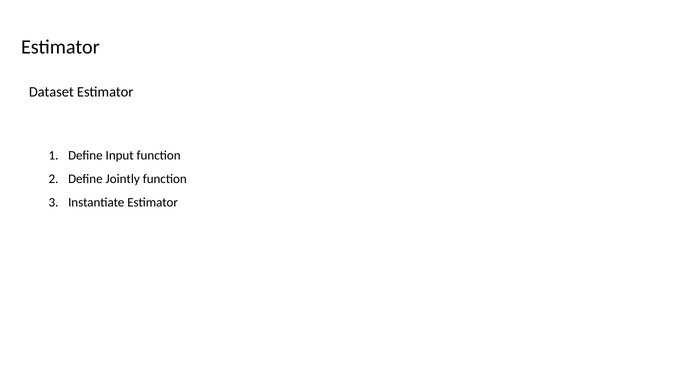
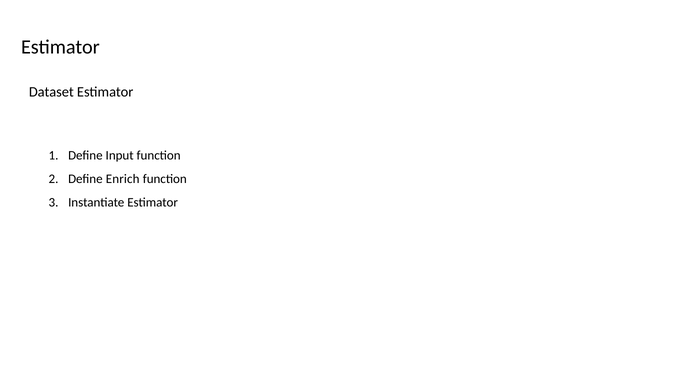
Jointly: Jointly -> Enrich (123, 178)
